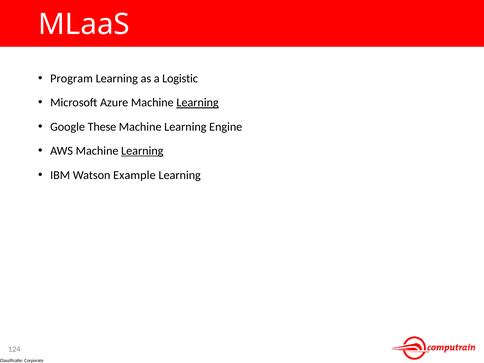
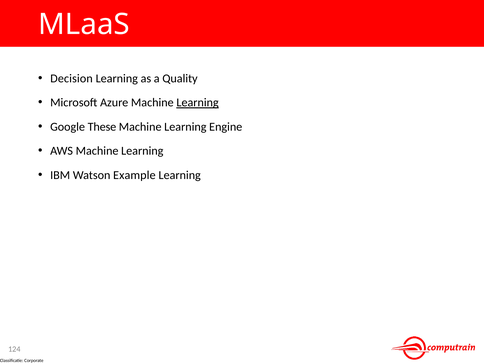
Program: Program -> Decision (71, 78)
Logistic: Logistic -> Quality (180, 78)
Learning underline: present -> none (142, 151)
